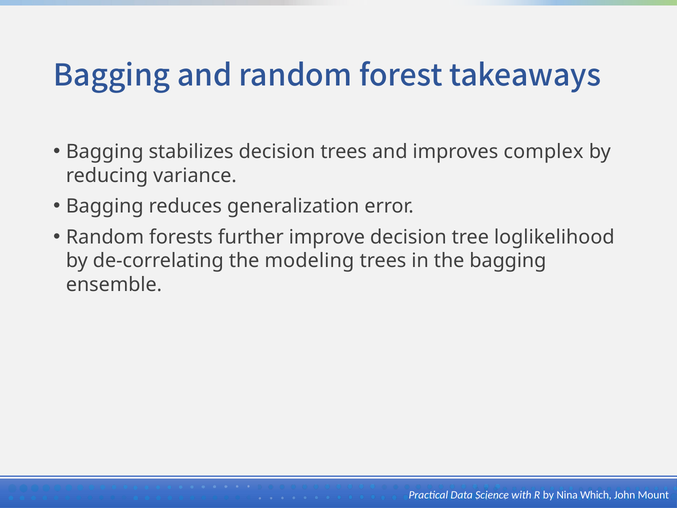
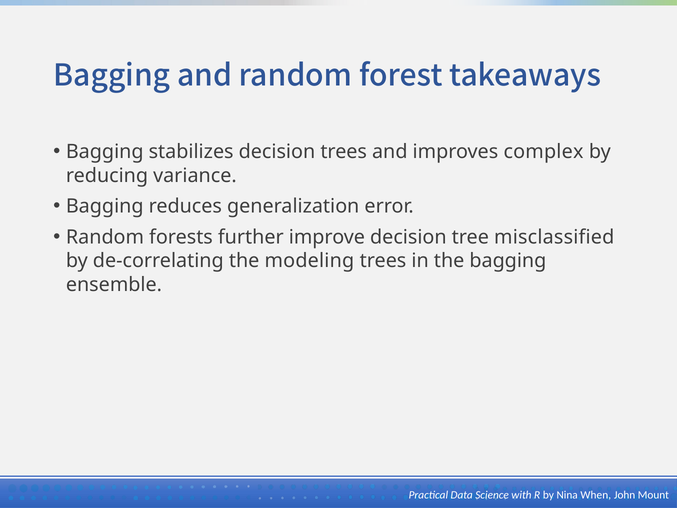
loglikelihood: loglikelihood -> misclassified (554, 237)
Which: Which -> When (596, 495)
